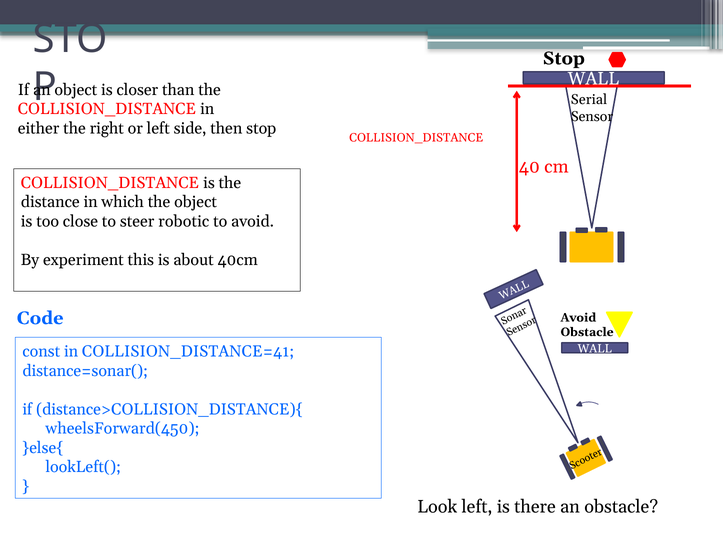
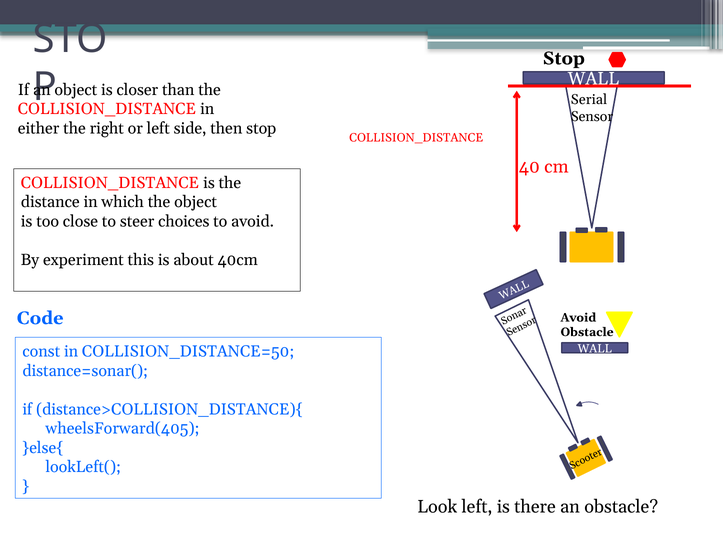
robotic: robotic -> choices (184, 222)
COLLISION_DISTANCE=41: COLLISION_DISTANCE=41 -> COLLISION_DISTANCE=50 (188, 352)
wheelsForward(450: wheelsForward(450 -> wheelsForward(405 (123, 429)
